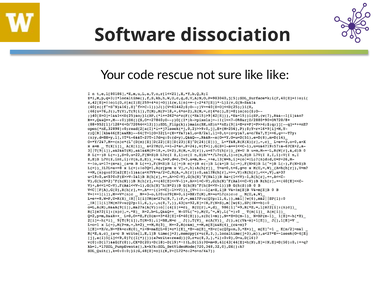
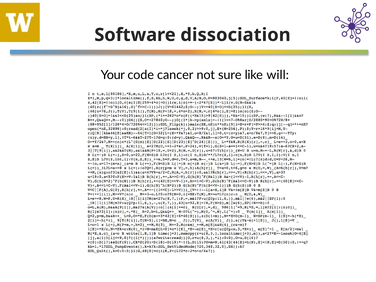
rescue: rescue -> cancer (175, 75)
like like: like -> will (278, 75)
